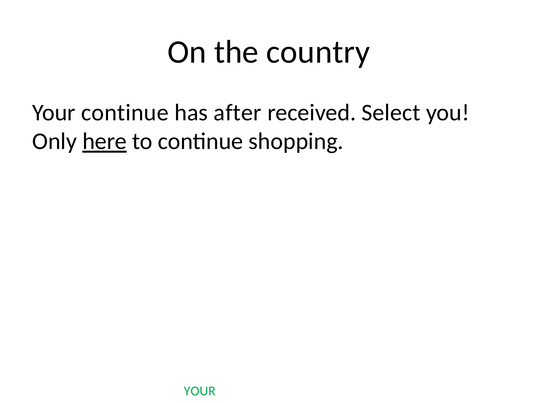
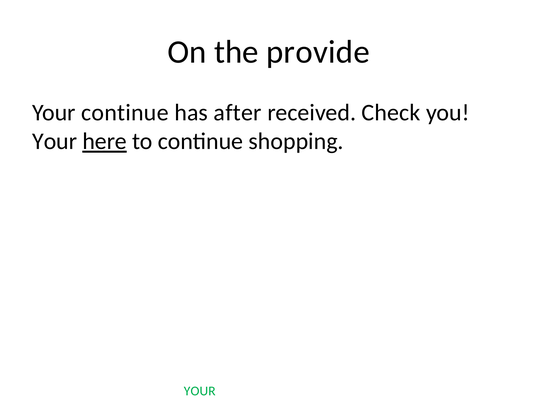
country: country -> provide (318, 52)
Select: Select -> Check (391, 113)
Only: Only -> Your (55, 142)
